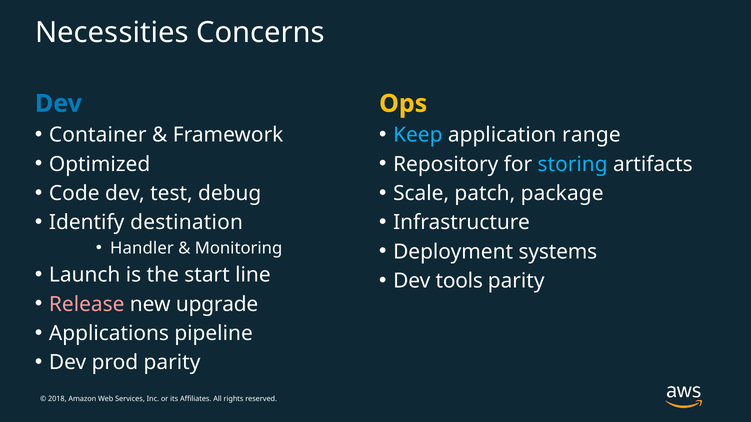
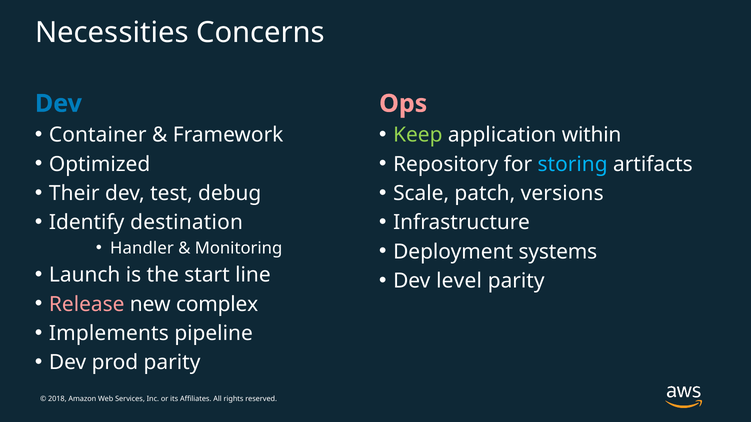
Ops colour: yellow -> pink (403, 104)
Keep colour: light blue -> light green (418, 135)
range: range -> within (592, 135)
Code: Code -> Their (74, 194)
package: package -> versions (562, 194)
tools: tools -> level (459, 281)
upgrade: upgrade -> complex (217, 305)
Applications: Applications -> Implements (109, 334)
